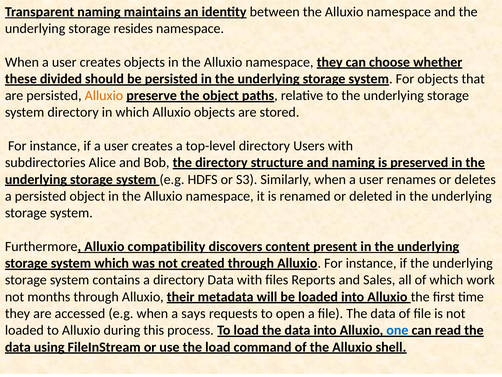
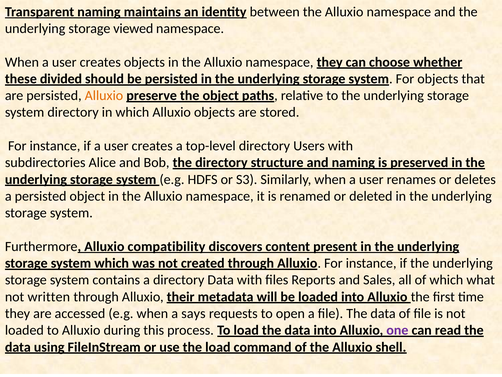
resides: resides -> viewed (133, 29)
work: work -> what (481, 280)
months: months -> written (49, 296)
one colour: blue -> purple (397, 330)
